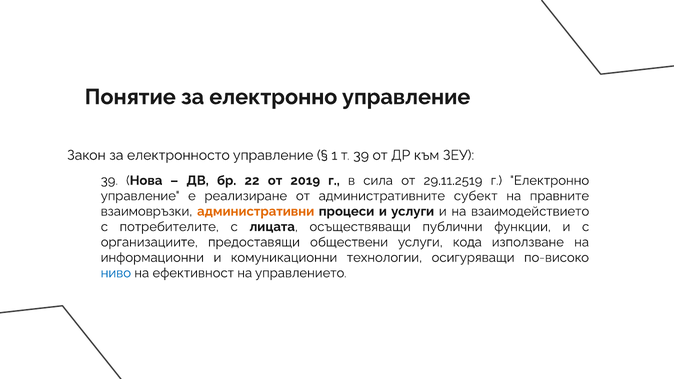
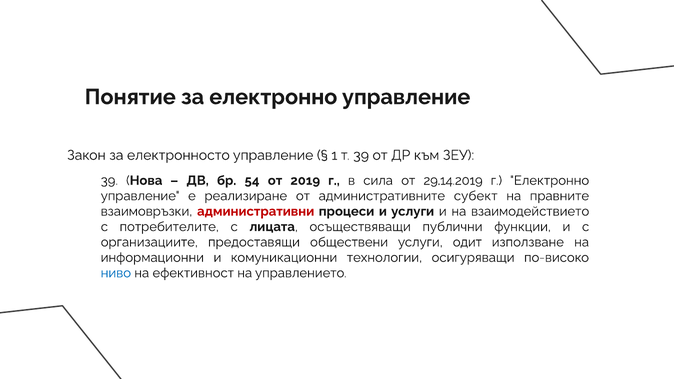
22: 22 -> 54 (252, 181)
29.11.2519: 29.11.2519 -> 29.14.2019 (453, 181)
административни colour: orange -> red (256, 211)
кода: кода -> одит (467, 242)
